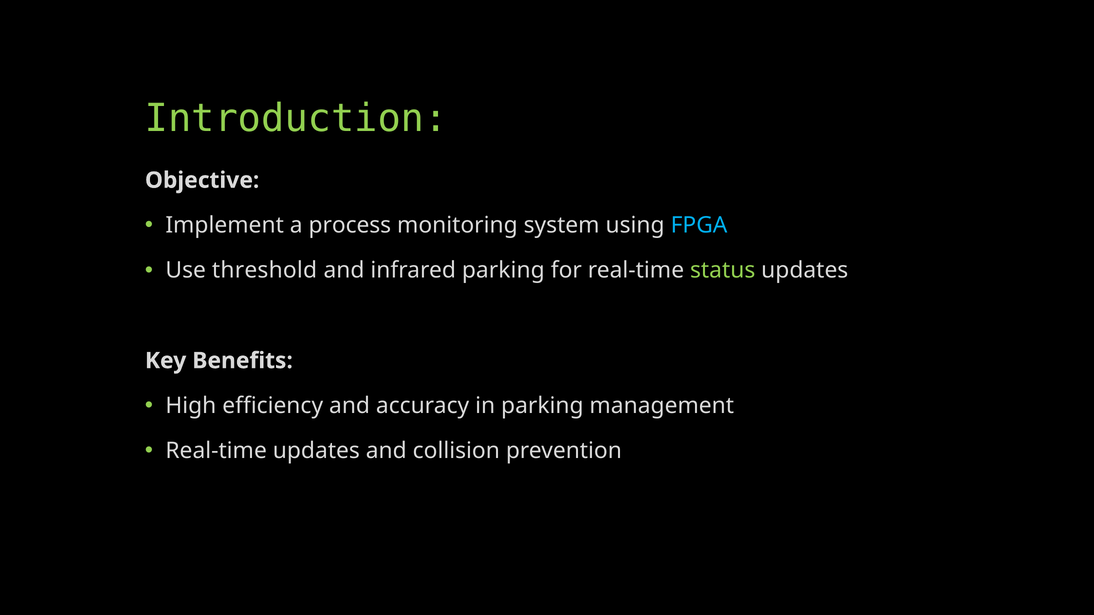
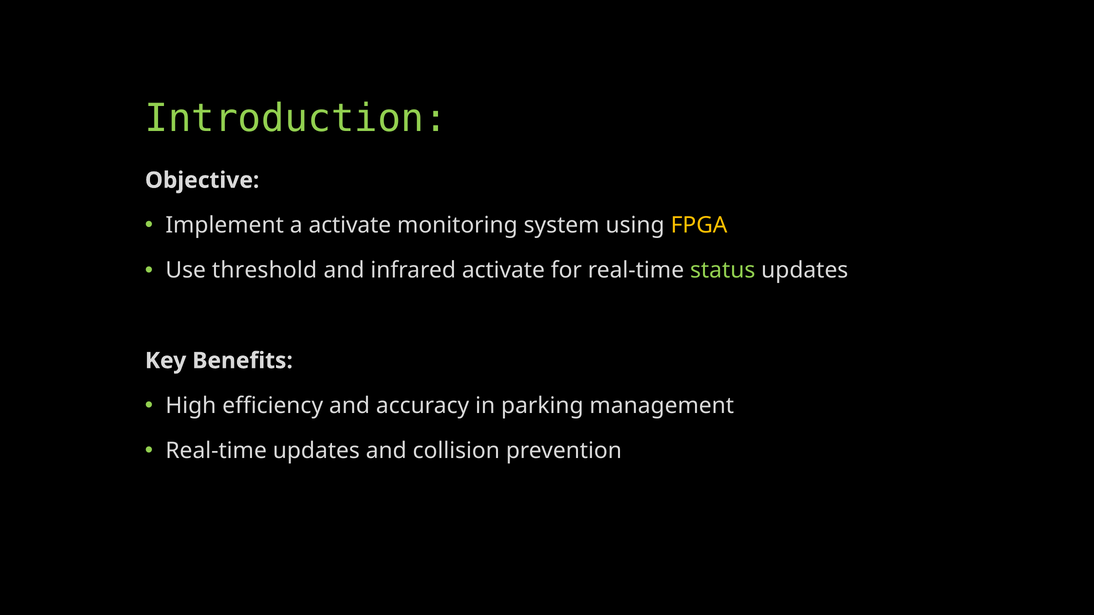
a process: process -> activate (350, 226)
FPGA colour: light blue -> yellow (699, 226)
infrared parking: parking -> activate (503, 271)
